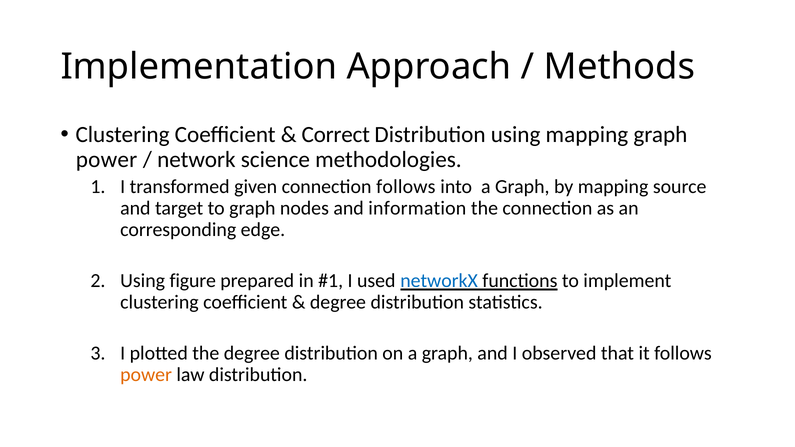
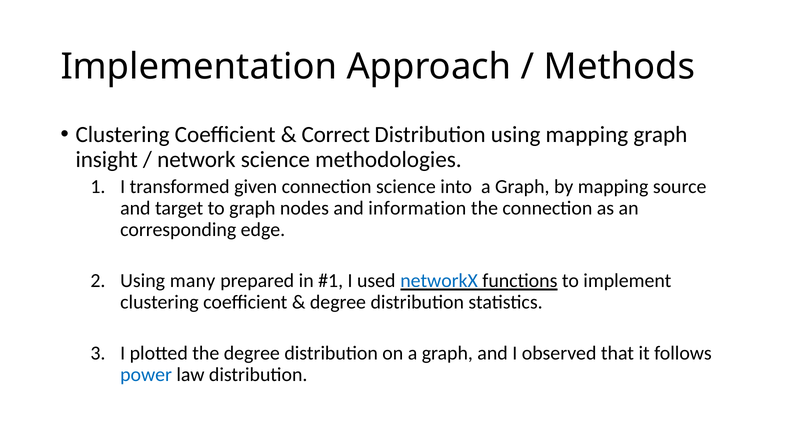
power: power -> insight (107, 159)
connection follows: follows -> science (406, 187)
figure: figure -> many (193, 281)
power colour: orange -> blue (146, 375)
